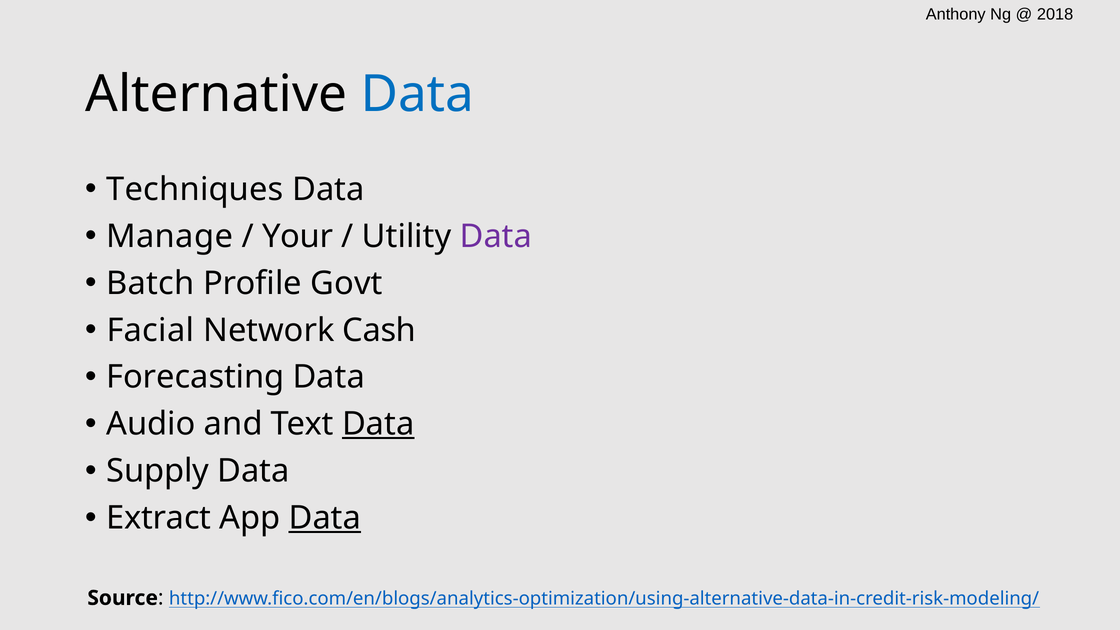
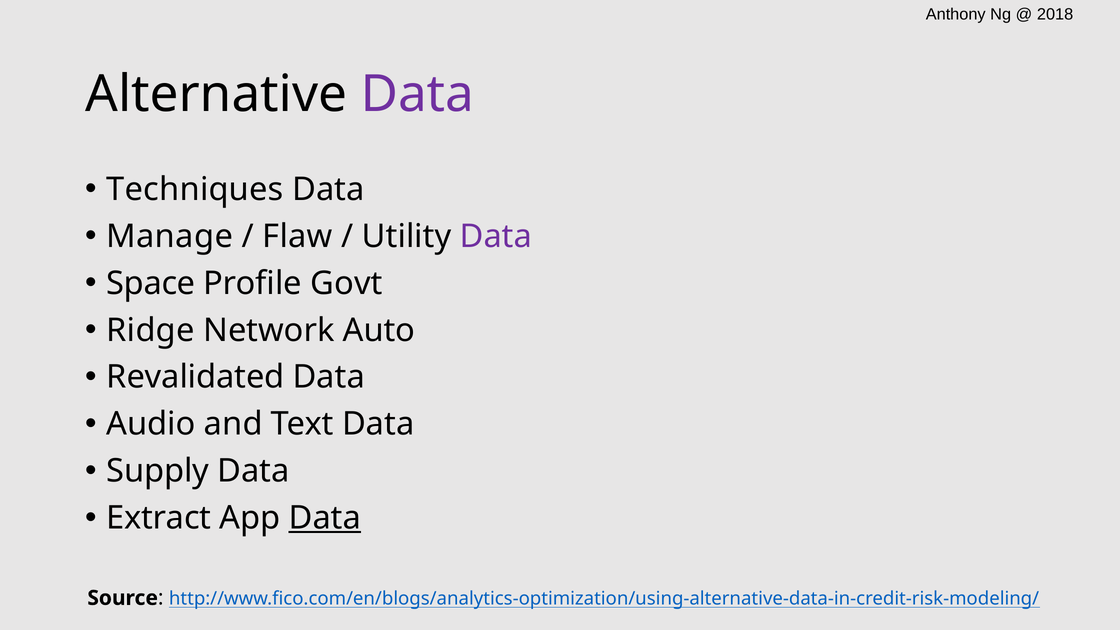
Data colour: blue -> purple (417, 94)
Your: Your -> Flaw (297, 236)
Batch: Batch -> Space (151, 283)
Facial: Facial -> Ridge (150, 330)
Cash: Cash -> Auto (379, 330)
Forecasting: Forecasting -> Revalidated (195, 377)
Data underline: present -> none (378, 424)
